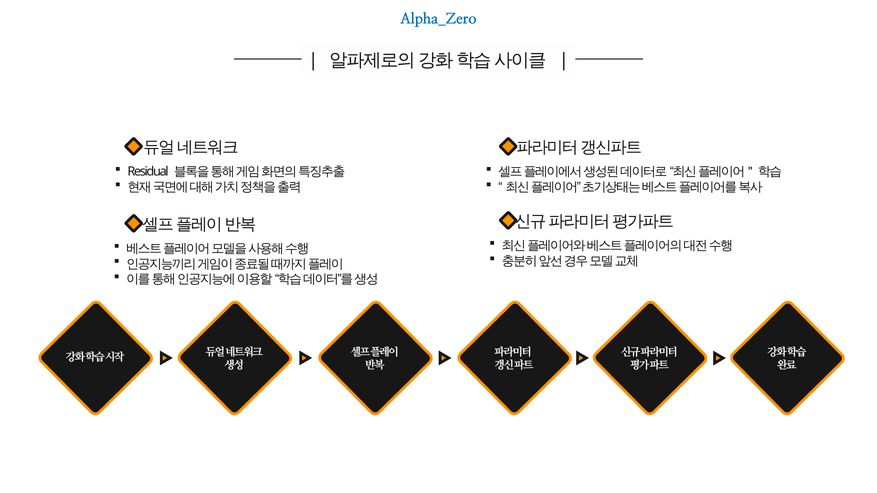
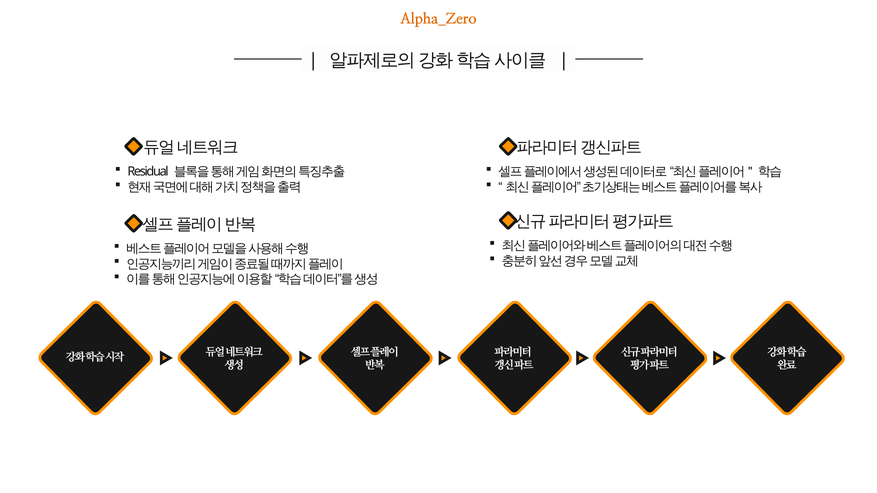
Alpha_Zero colour: blue -> orange (438, 19)
